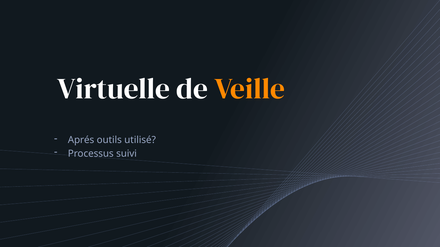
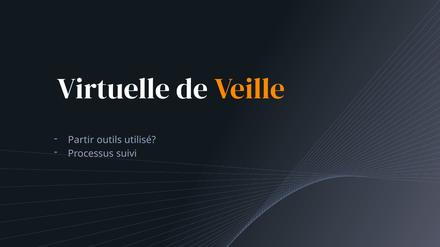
Aprés: Aprés -> Partir (81, 140)
